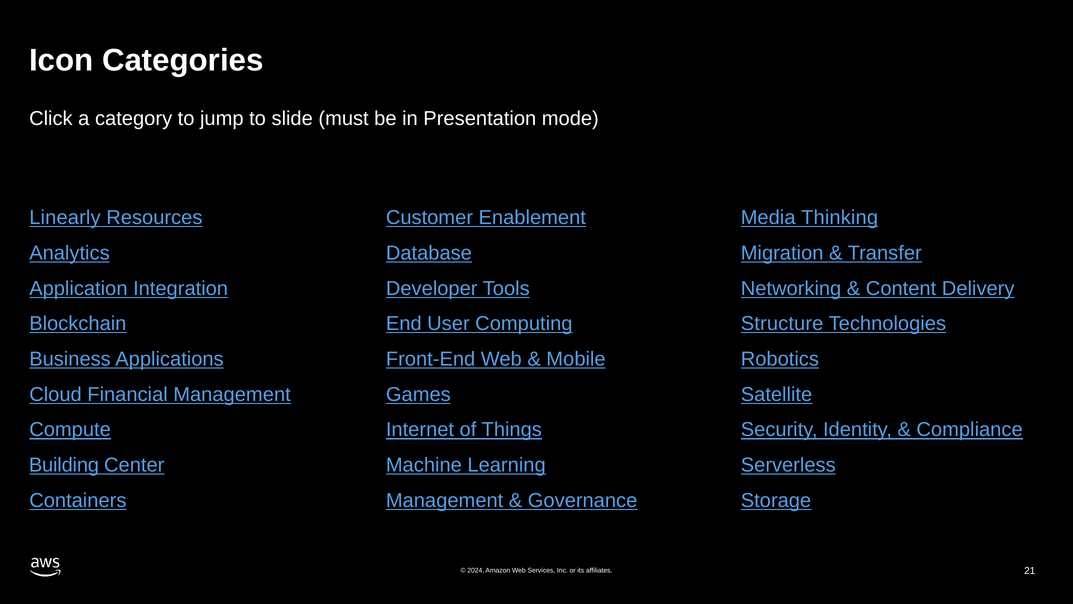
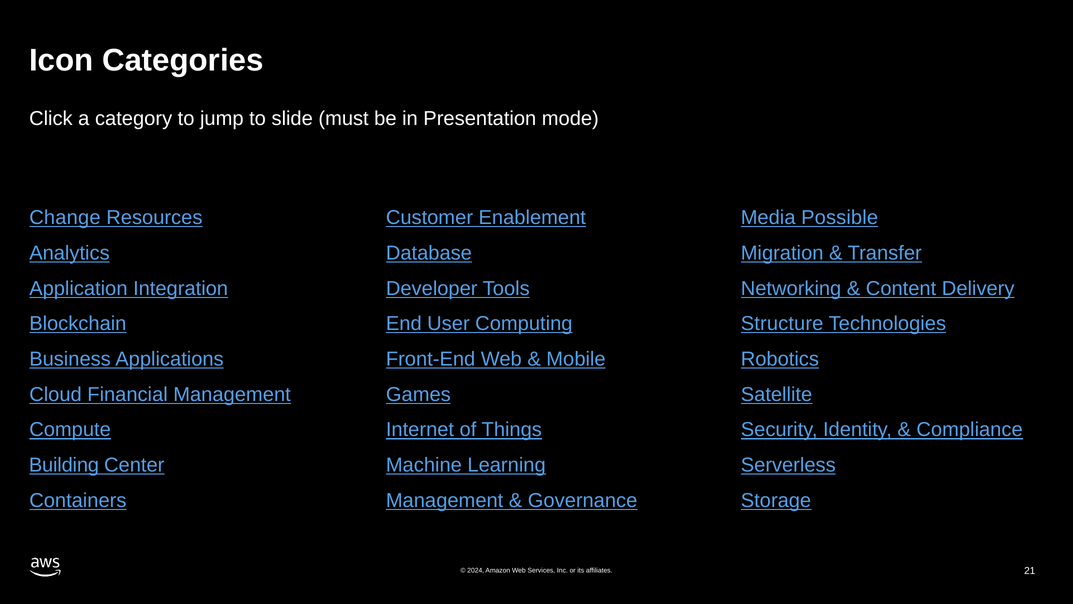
Linearly: Linearly -> Change (65, 218)
Thinking: Thinking -> Possible (840, 218)
